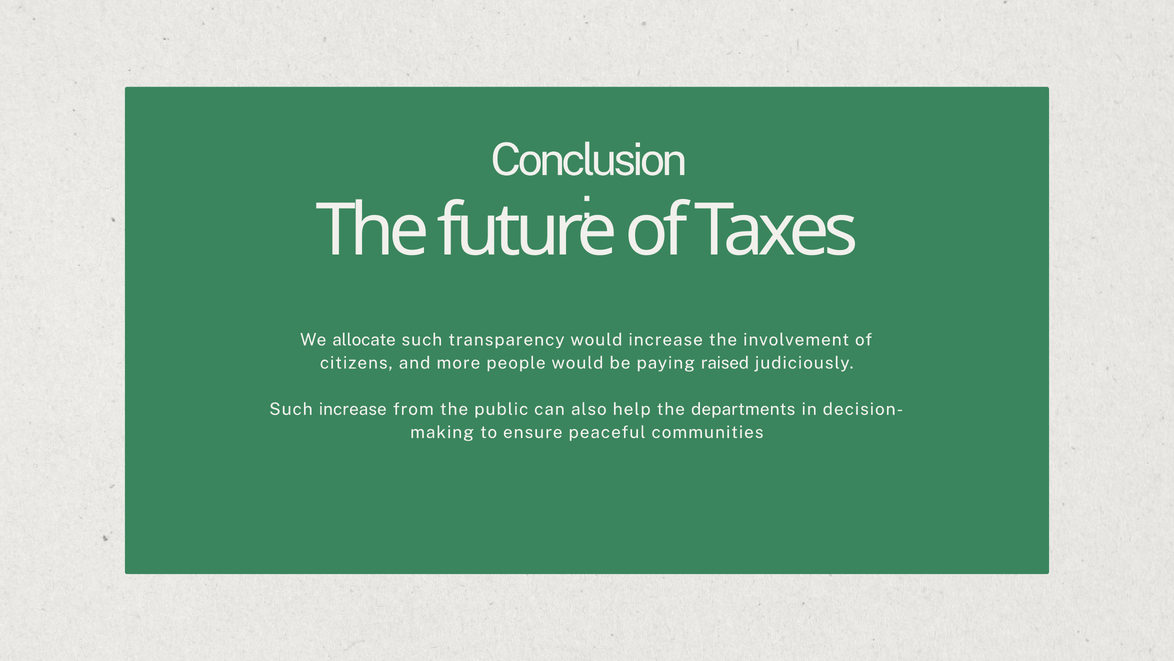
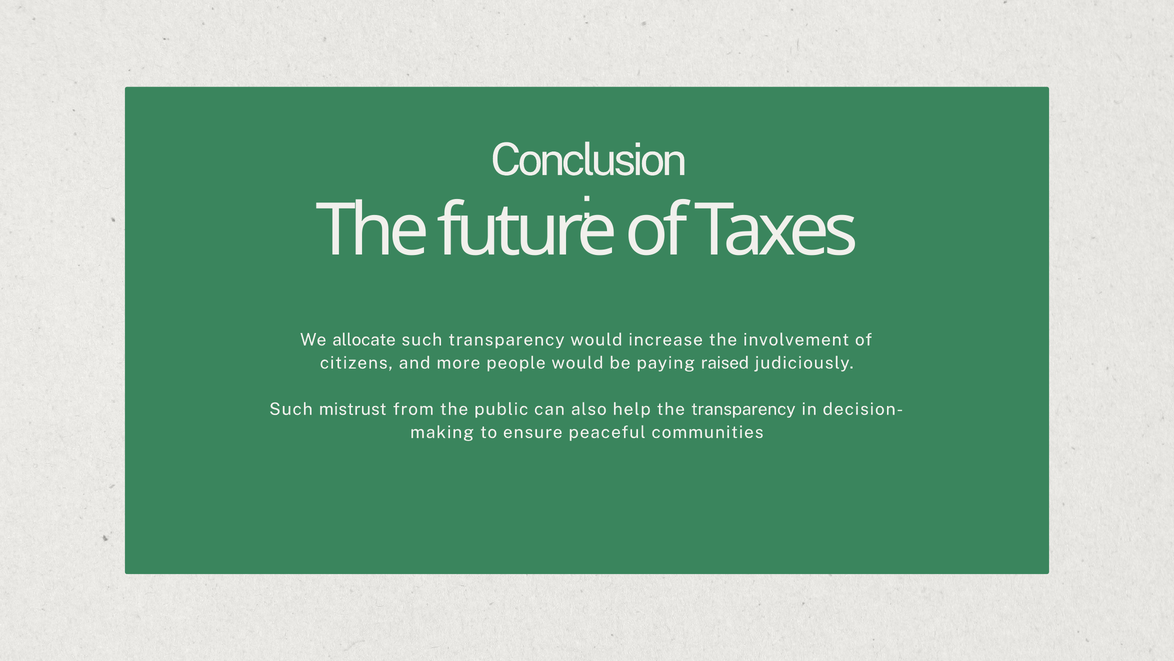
Such increase: increase -> mistrust (353, 409)
the departments: departments -> transparency (743, 409)
